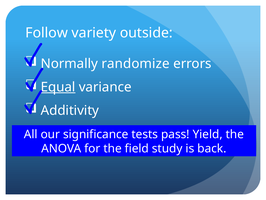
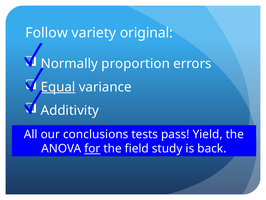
outside: outside -> original (146, 33)
randomize: randomize -> proportion (136, 63)
significance: significance -> conclusions (96, 134)
for underline: none -> present (92, 148)
